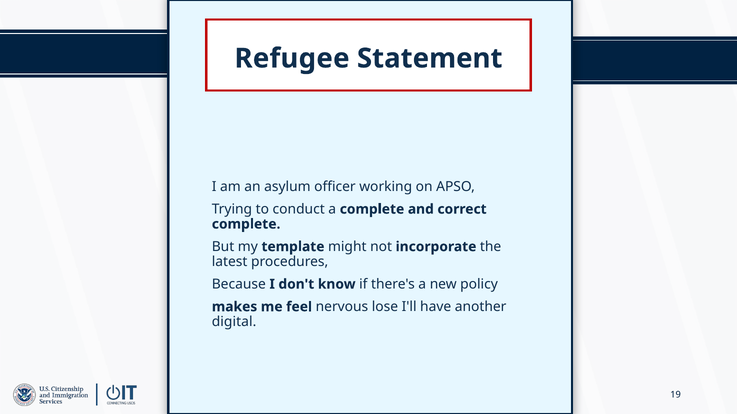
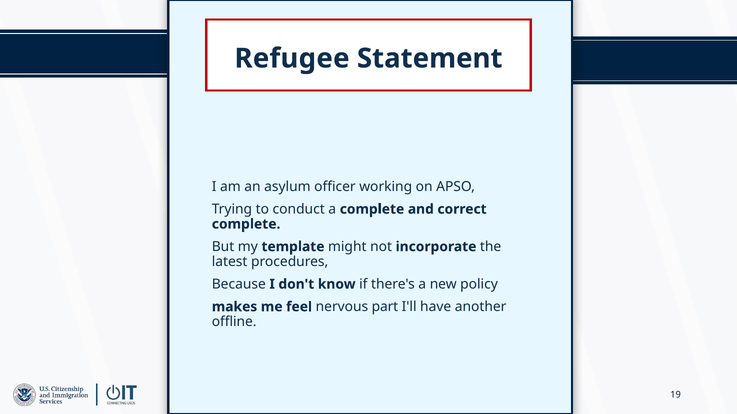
lose: lose -> part (385, 307)
digital: digital -> offline (234, 322)
